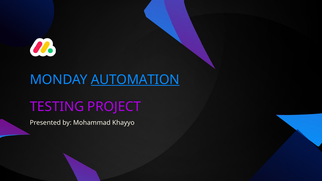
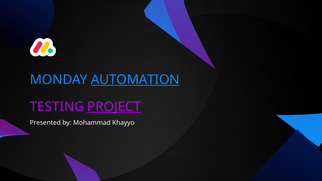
PROJECT underline: none -> present (114, 107)
